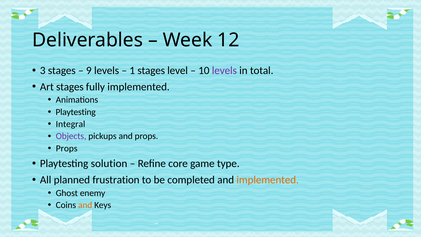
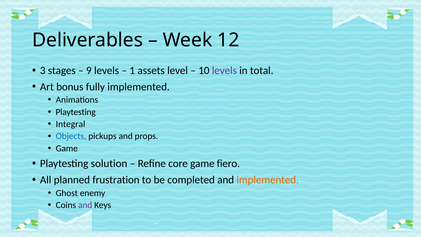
1 stages: stages -> assets (151, 70)
Art stages: stages -> bonus (70, 87)
Objects colour: purple -> blue (71, 136)
Props: Props -> Game (67, 148)
type: type -> fiero (228, 164)
and colour: orange -> purple (85, 205)
